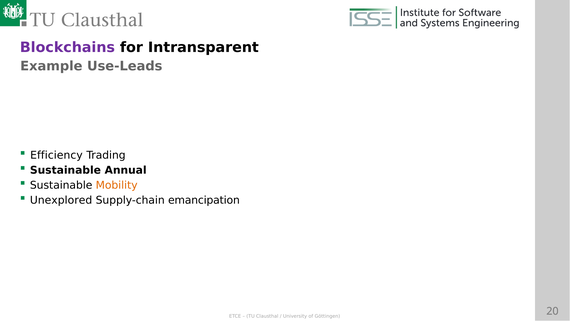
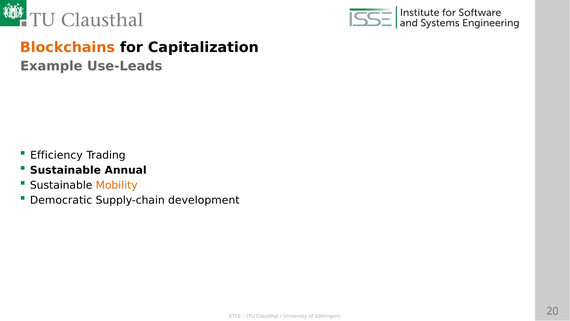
Blockchains colour: purple -> orange (67, 47)
Intransparent: Intransparent -> Capitalization (203, 47)
Unexplored: Unexplored -> Democratic (61, 200)
emancipation: emancipation -> development (204, 200)
